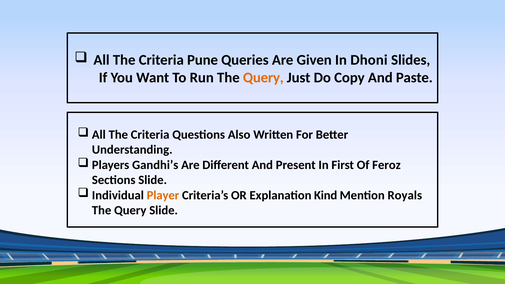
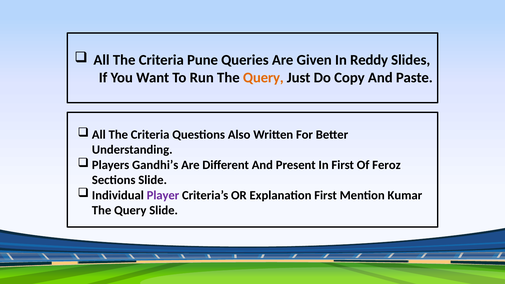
Dhoni: Dhoni -> Reddy (369, 60)
Player colour: orange -> purple (163, 195)
Explanation Kind: Kind -> First (326, 195)
Royals: Royals -> Kumar (405, 195)
